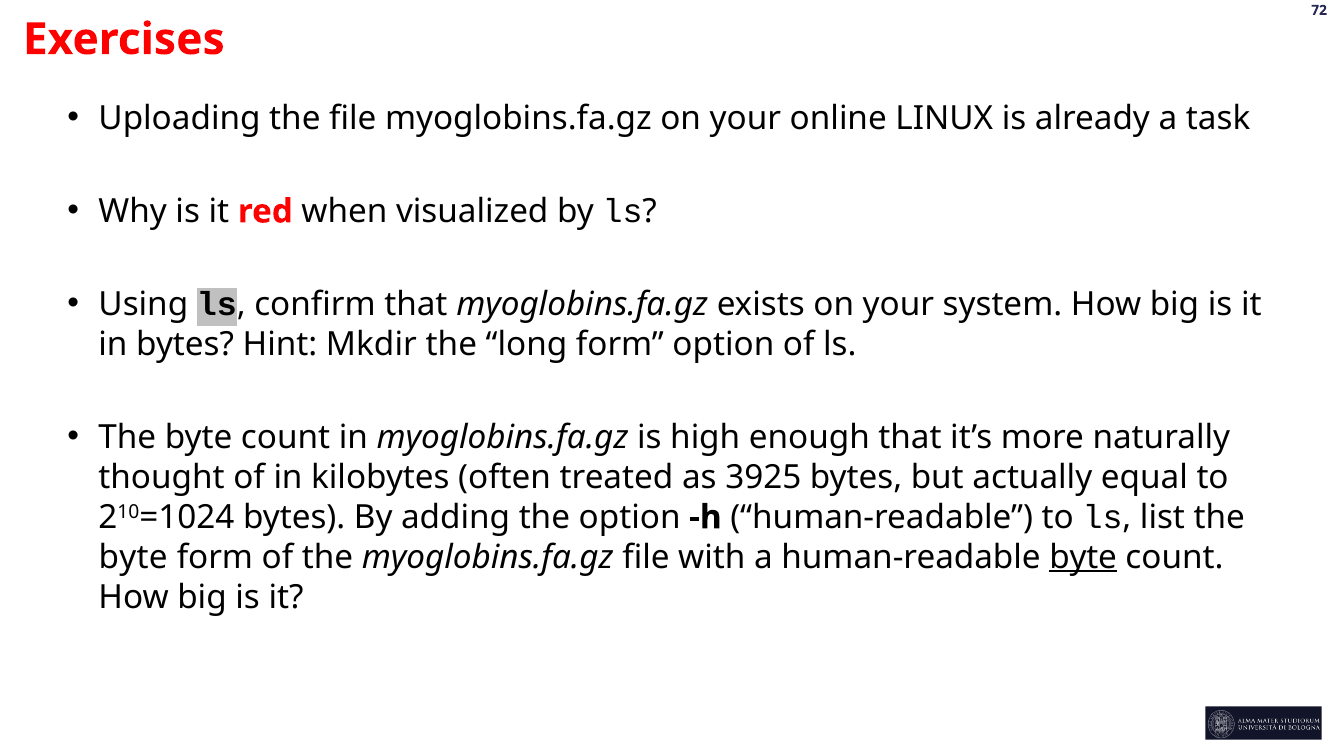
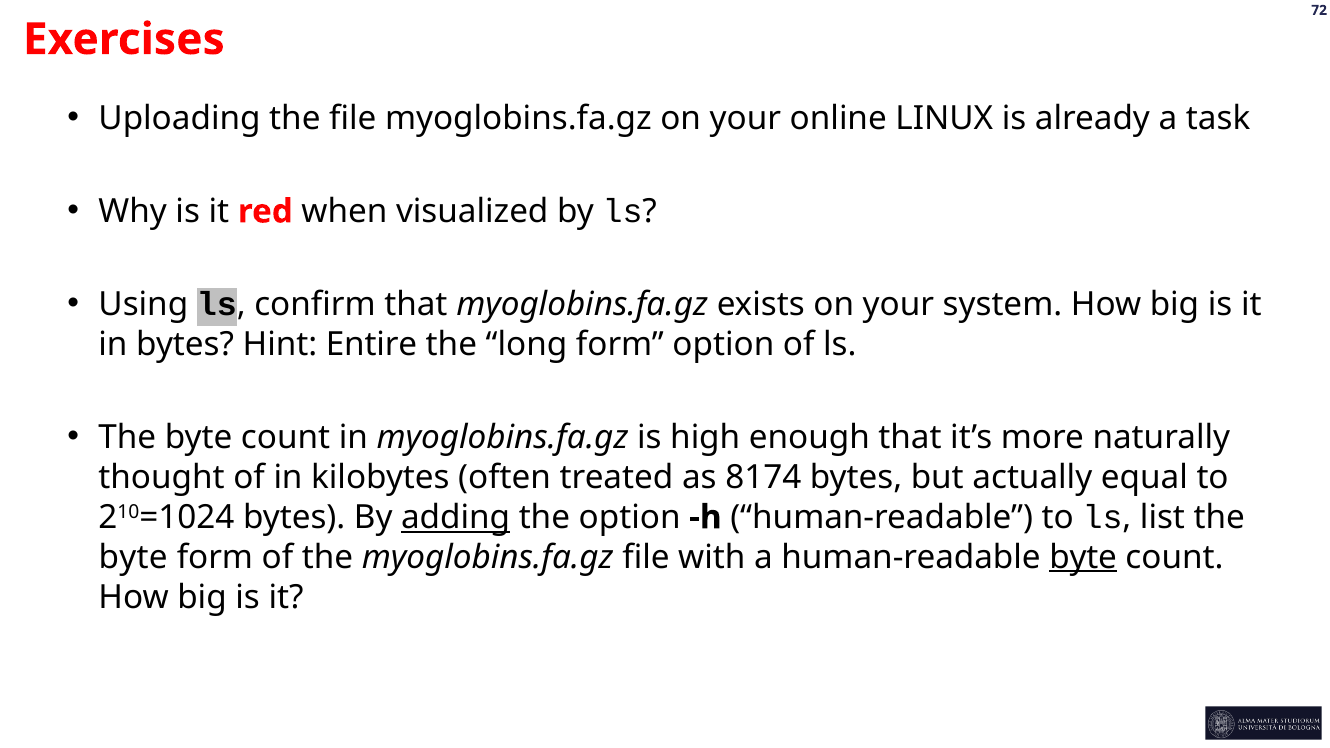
Mkdir: Mkdir -> Entire (372, 345)
3925: 3925 -> 8174 (763, 477)
adding underline: none -> present (456, 517)
